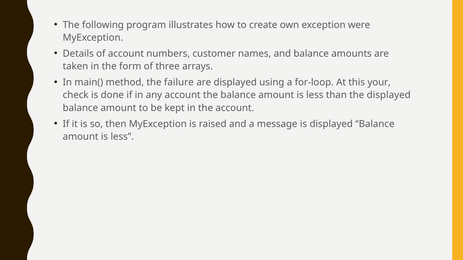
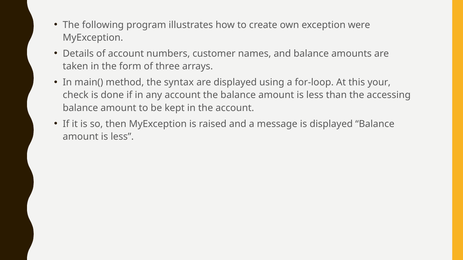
failure: failure -> syntax (179, 83)
the displayed: displayed -> accessing (389, 95)
